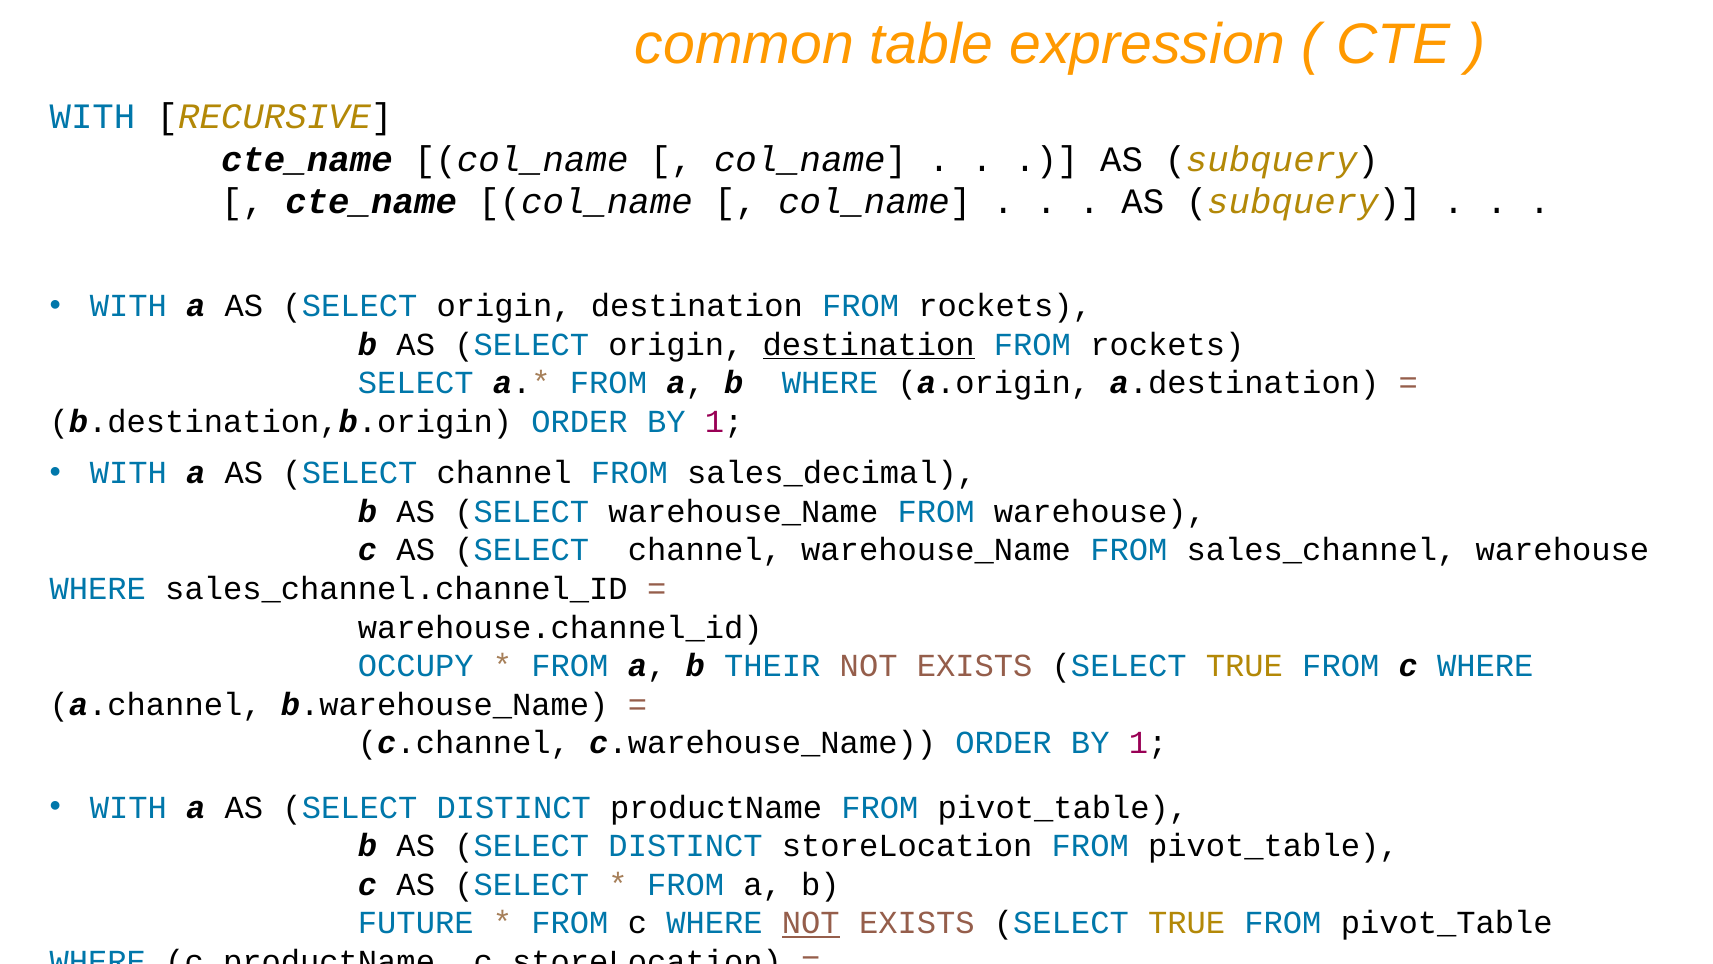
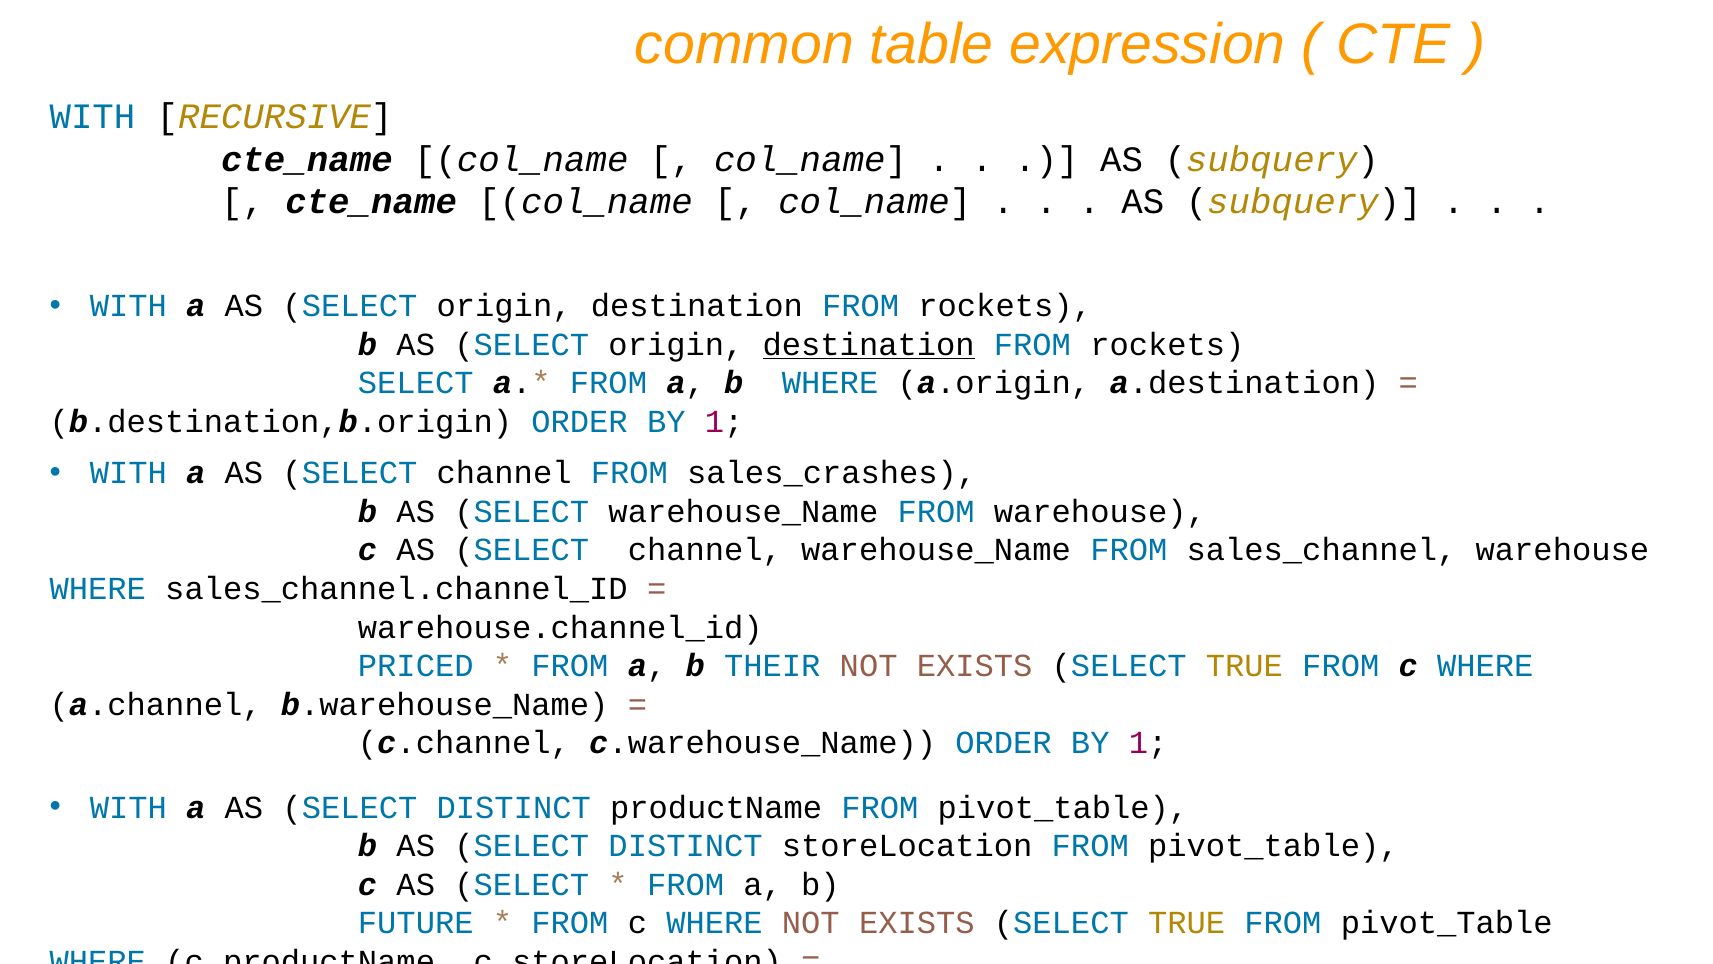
sales_decimal: sales_decimal -> sales_crashes (832, 473)
OCCUPY: OCCUPY -> PRICED (416, 666)
NOT underline: present -> none (811, 923)
